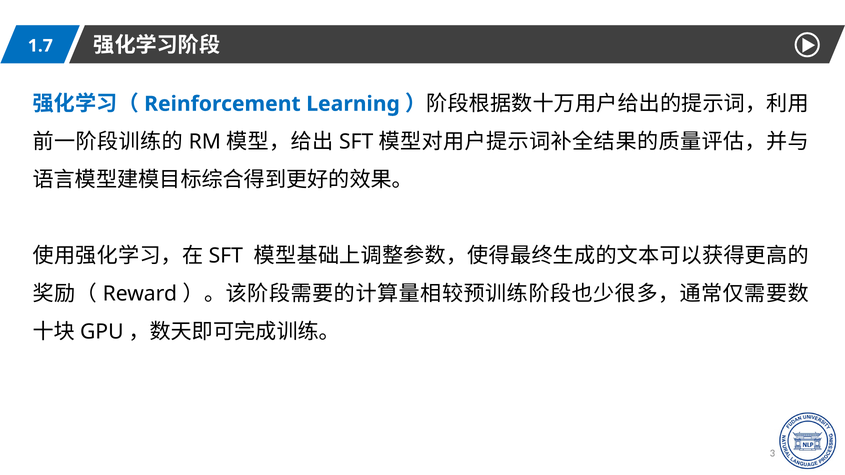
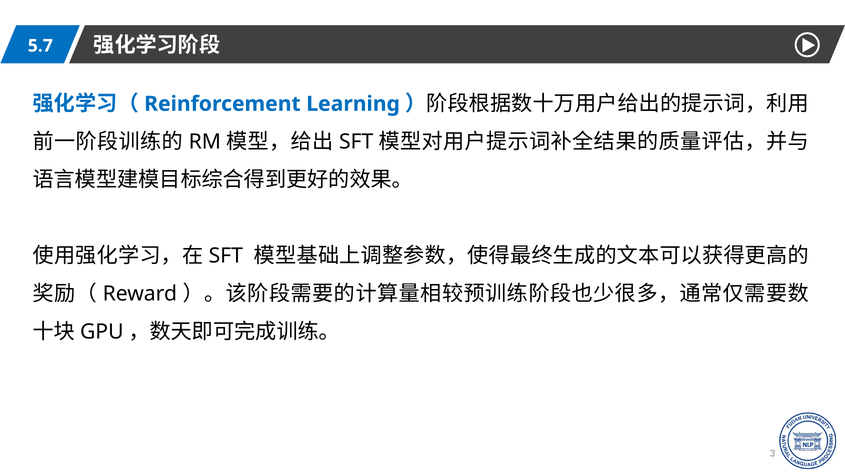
1.7: 1.7 -> 5.7 (40, 46)
